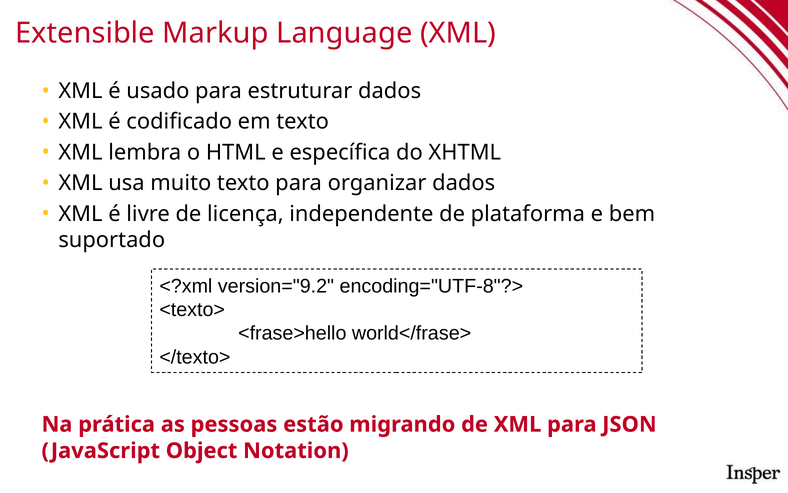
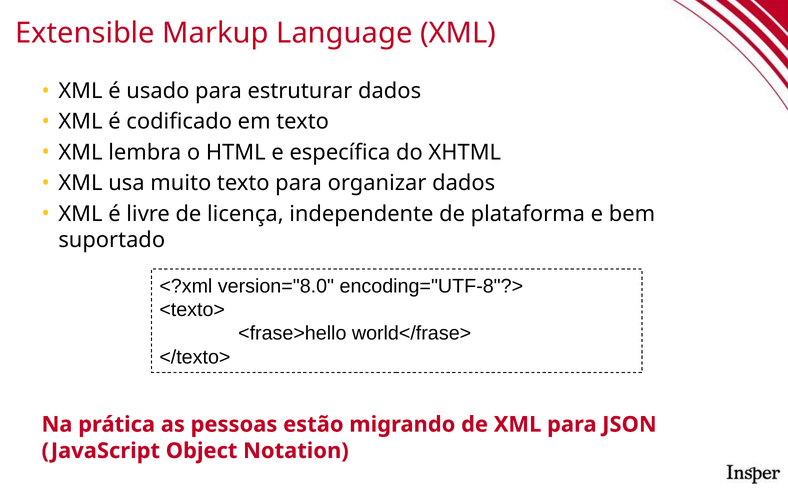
version="9.2: version="9.2 -> version="8.0 (276, 286)
